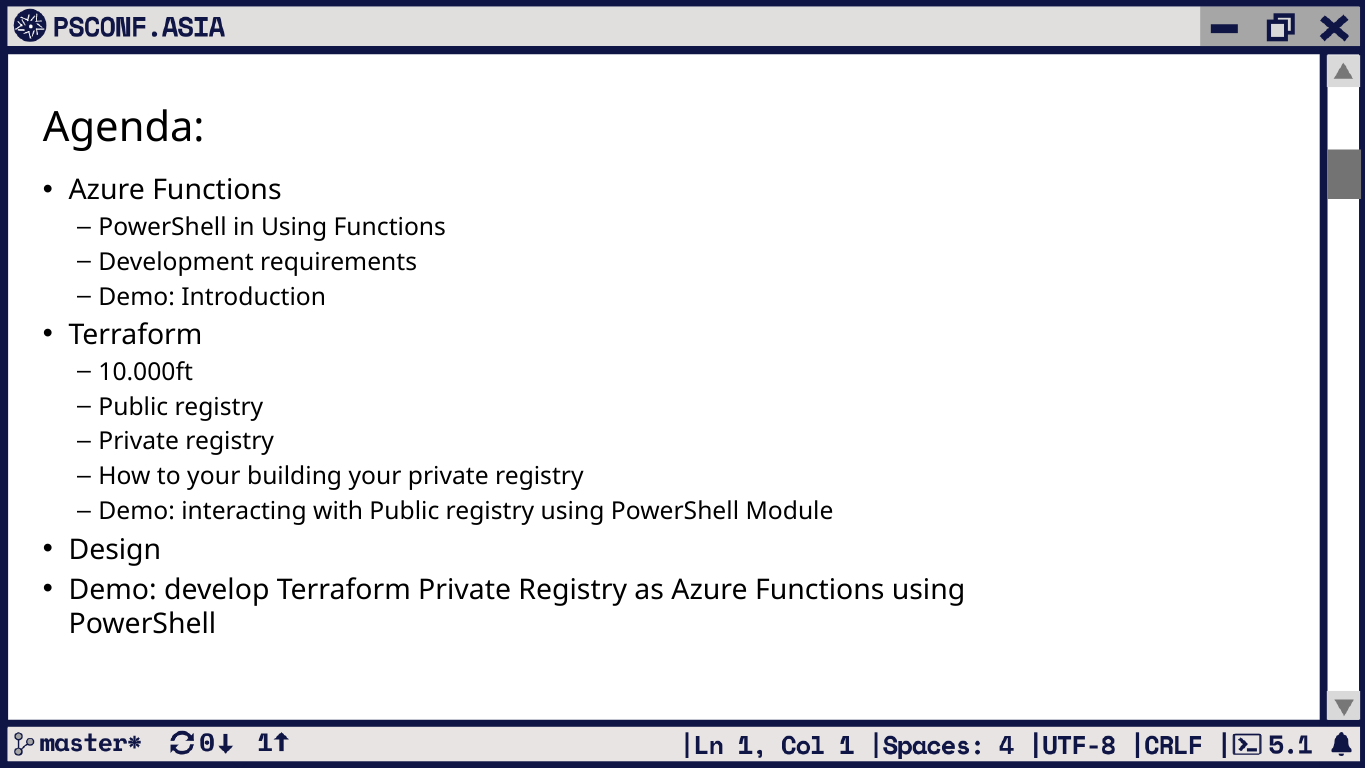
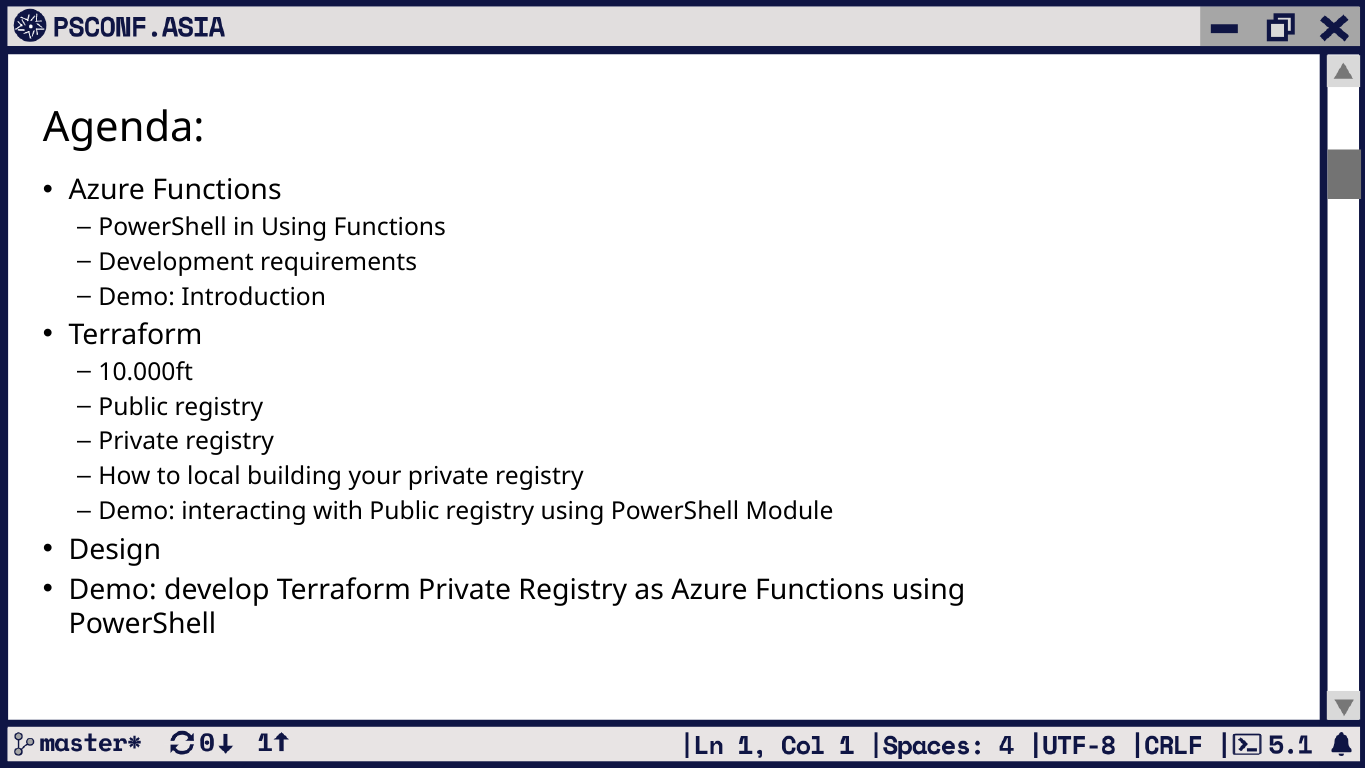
to your: your -> local (214, 477)
